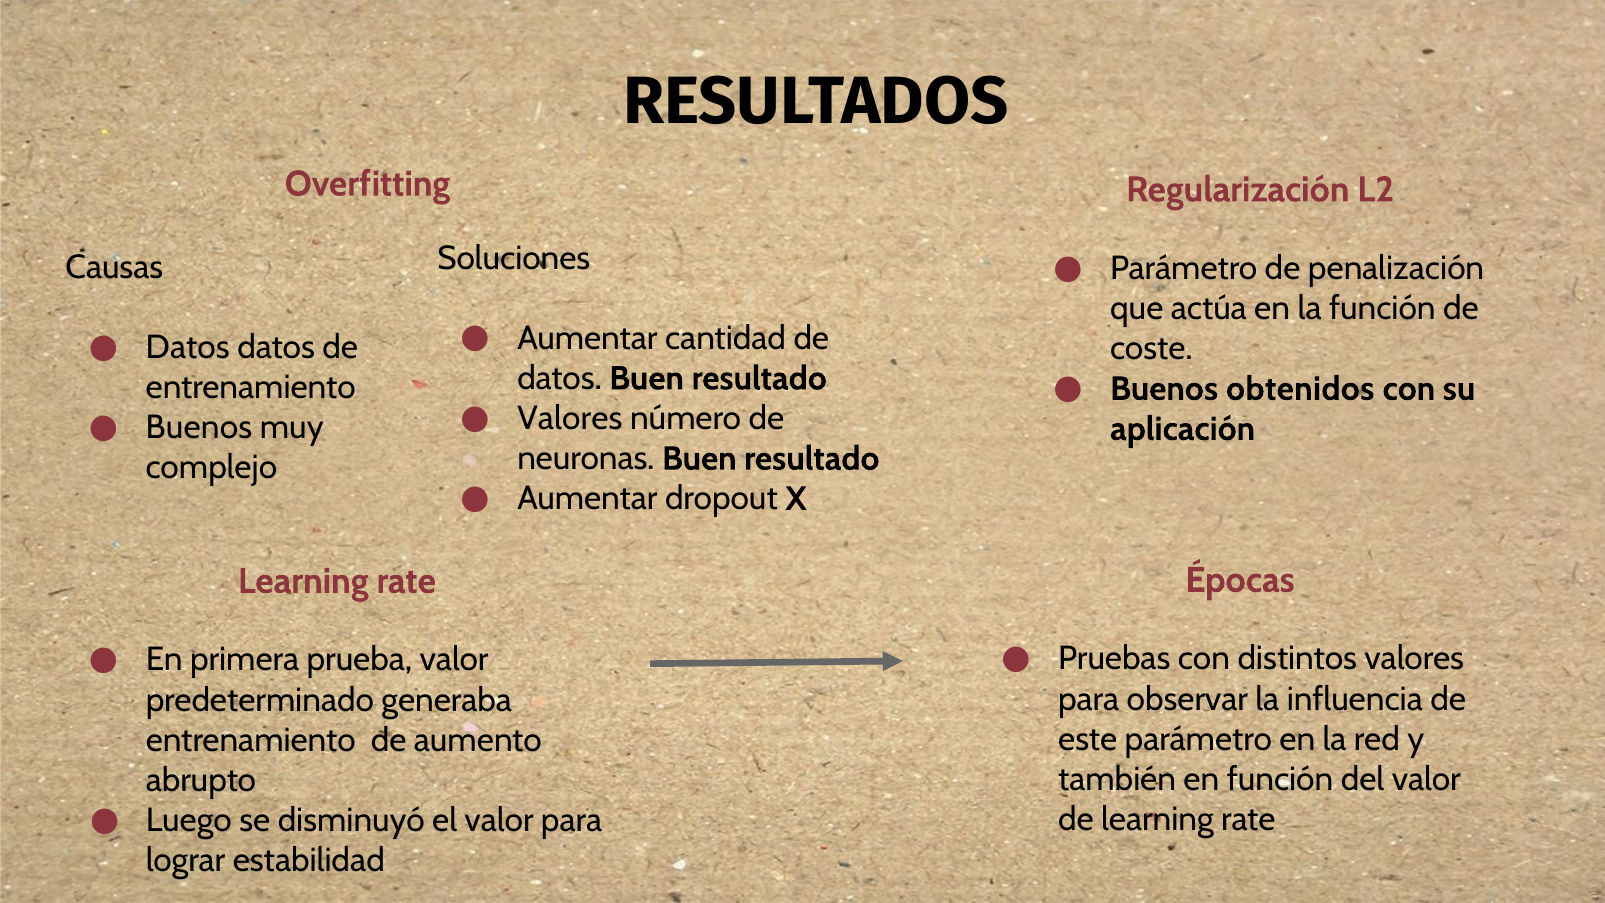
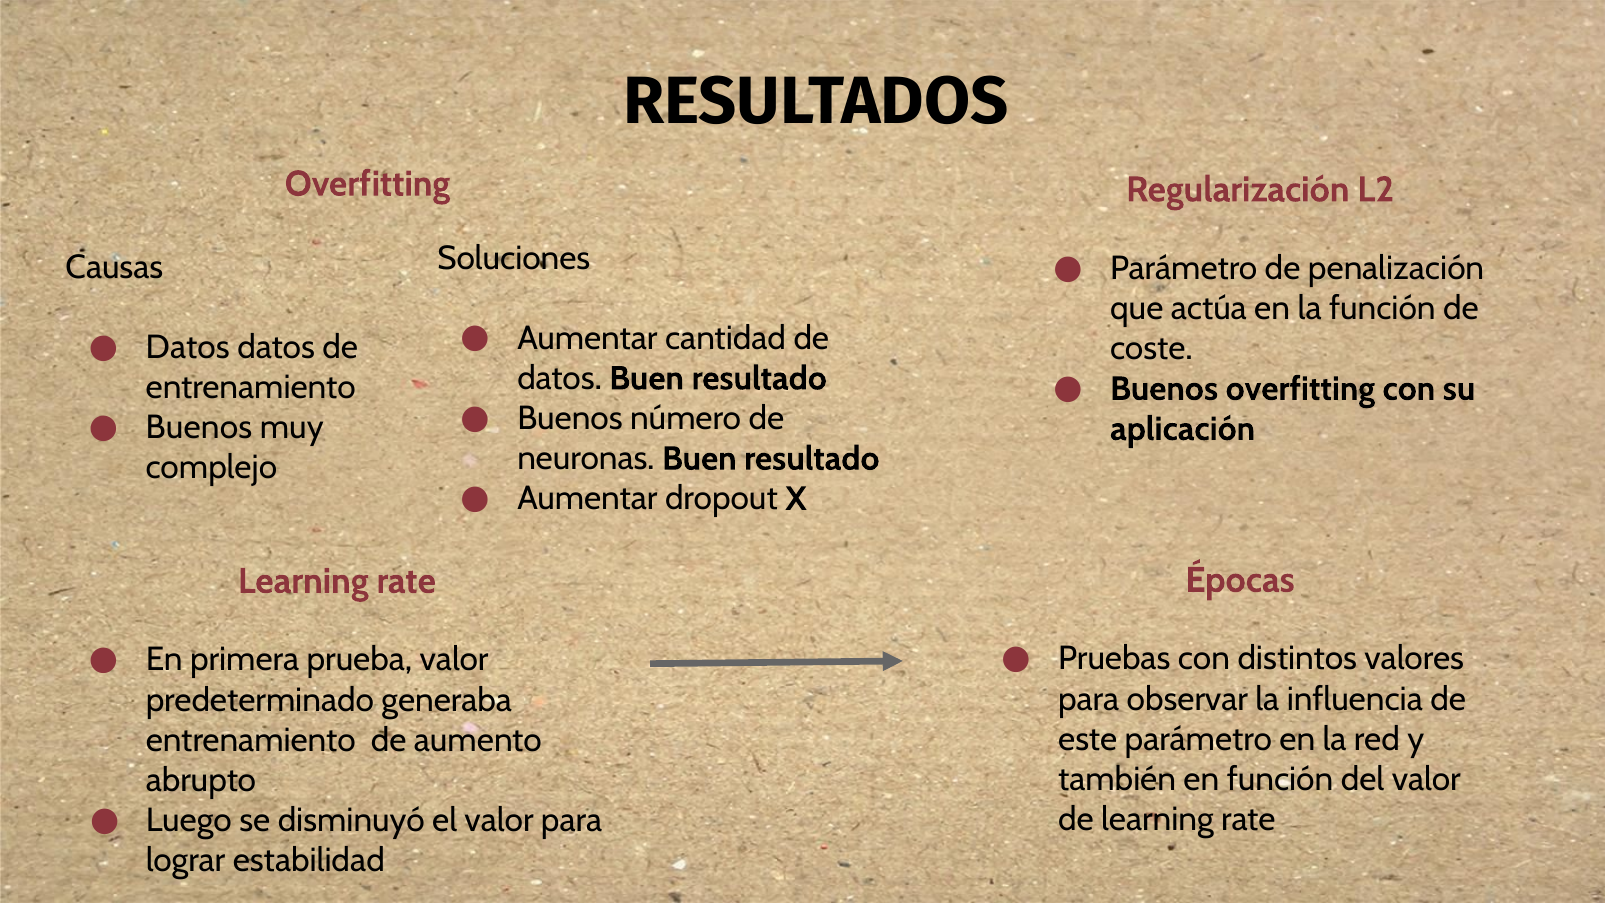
Buenos obtenidos: obtenidos -> overfitting (1300, 389)
Valores: Valores -> Buenos (570, 418)
